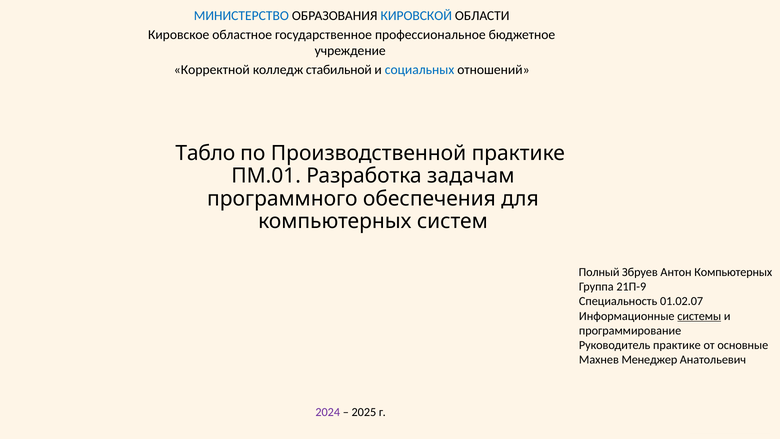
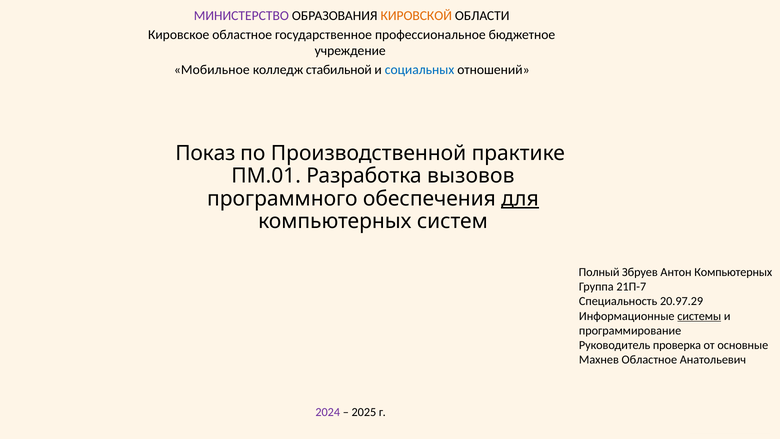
МИНИСТЕРСТВО colour: blue -> purple (241, 16)
КИРОВСКОЙ colour: blue -> orange (416, 16)
Корректной: Корректной -> Мобильное (212, 70)
Табло: Табло -> Показ (205, 153)
задачам: задачам -> вызовов (471, 176)
для underline: none -> present (520, 199)
21П-9: 21П-9 -> 21П-7 (631, 287)
01.02.07: 01.02.07 -> 20.97.29 (682, 301)
Руководитель практике: практике -> проверка (677, 345)
Махнев Менеджер: Менеджер -> Областное (649, 360)
